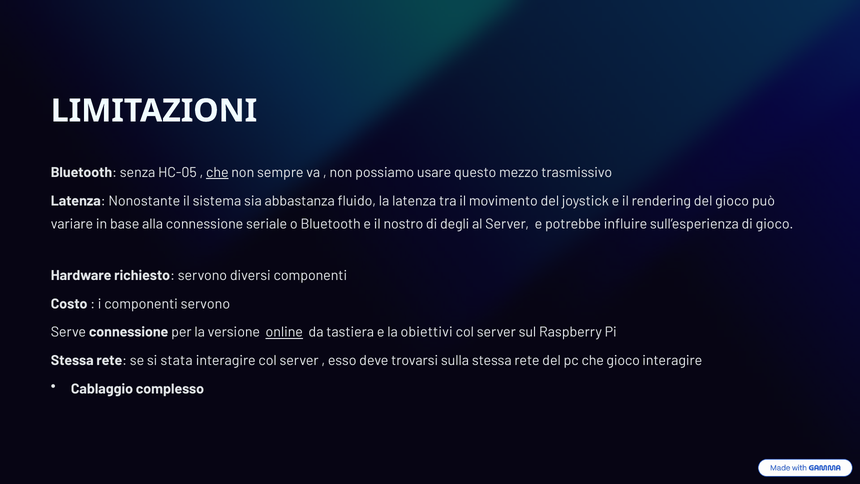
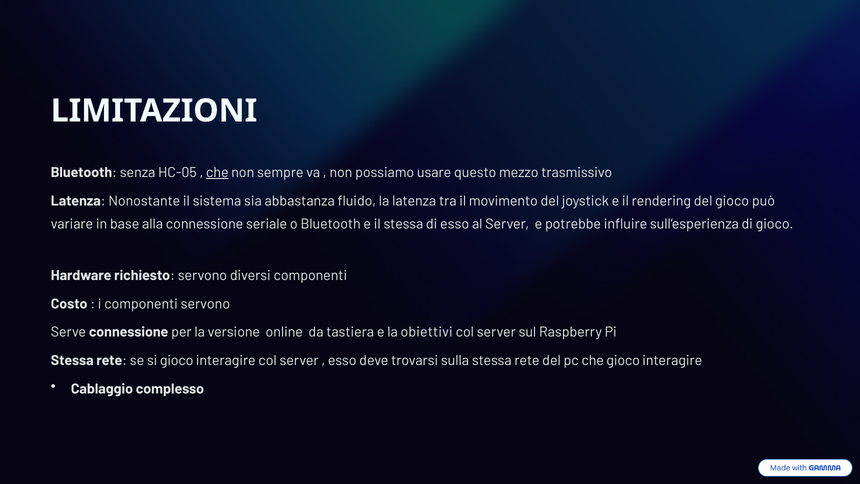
il nostro: nostro -> stessa (403, 224)
di degli: degli -> esso (455, 224)
online underline: present -> none (284, 332)
si stata: stata -> gioco (177, 360)
